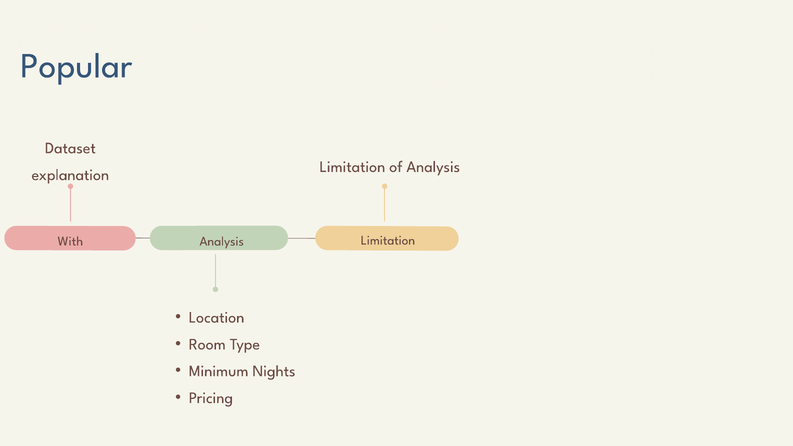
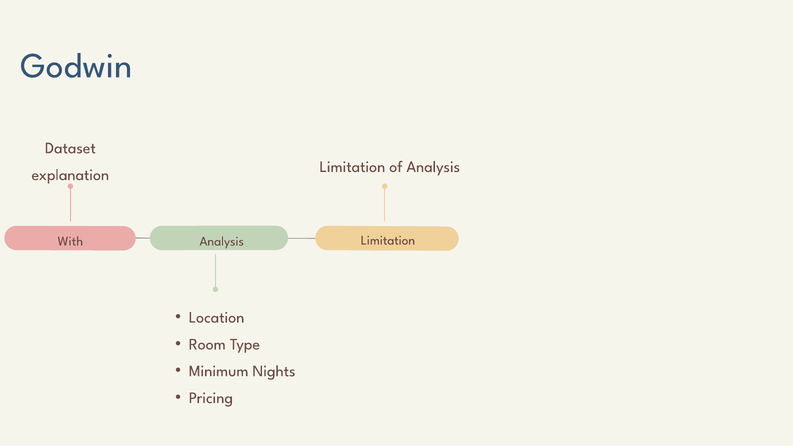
Popular: Popular -> Godwin (76, 66)
